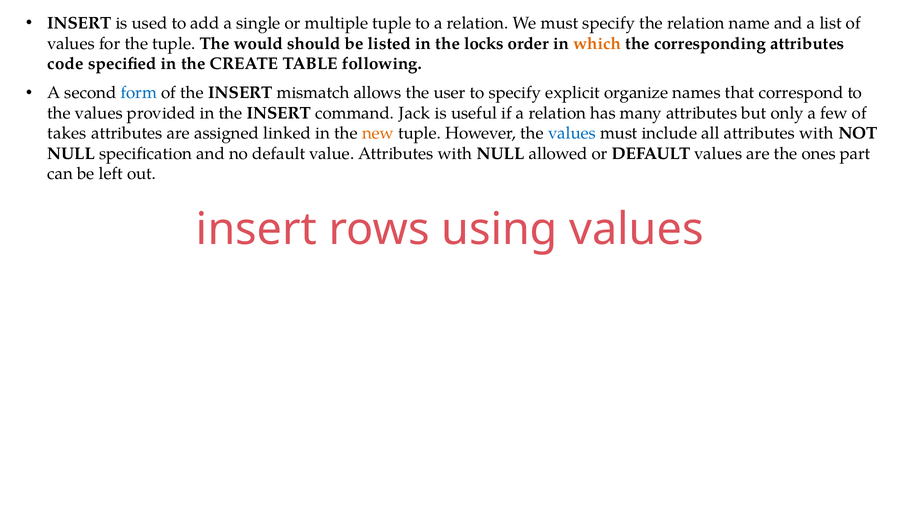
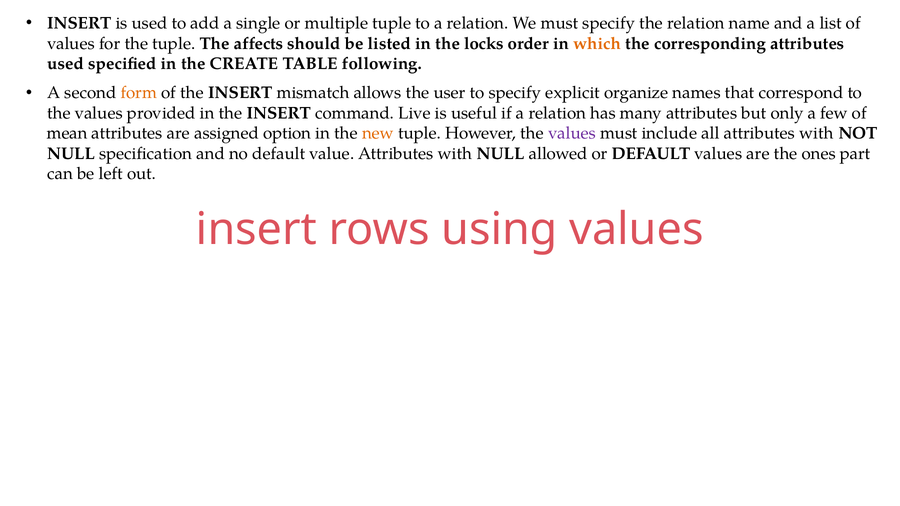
would: would -> affects (259, 43)
code: code -> used (66, 64)
form colour: blue -> orange (139, 93)
Jack: Jack -> Live (415, 113)
takes: takes -> mean (67, 133)
linked: linked -> option (287, 133)
values colour: blue -> purple (572, 133)
